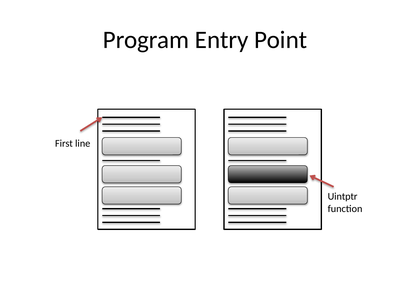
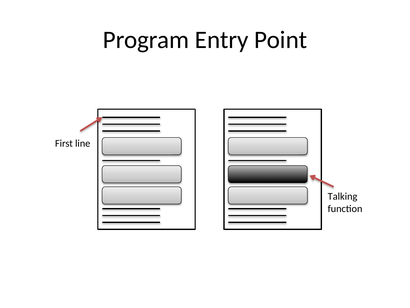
Uintptr: Uintptr -> Talking (343, 196)
